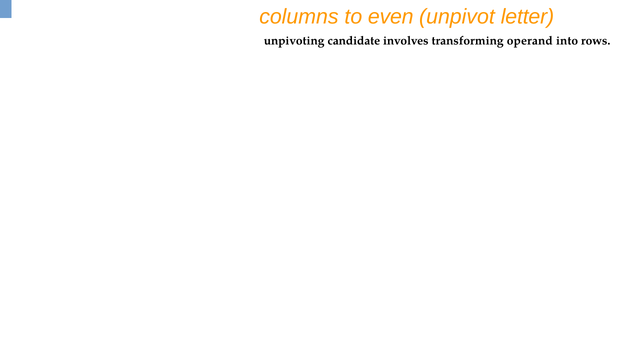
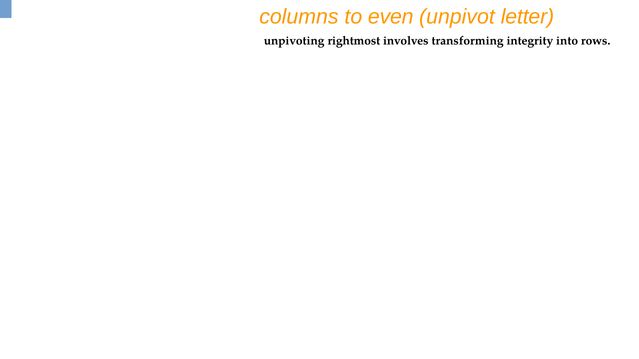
candidate: candidate -> rightmost (354, 41)
operand: operand -> integrity (530, 41)
